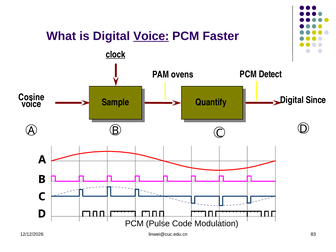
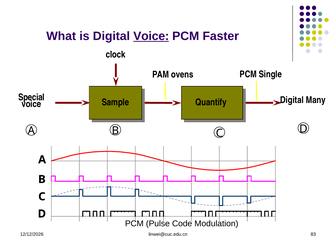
clock underline: present -> none (116, 55)
Detect: Detect -> Single (270, 74)
Cosine: Cosine -> Special (31, 97)
Since: Since -> Many (316, 100)
